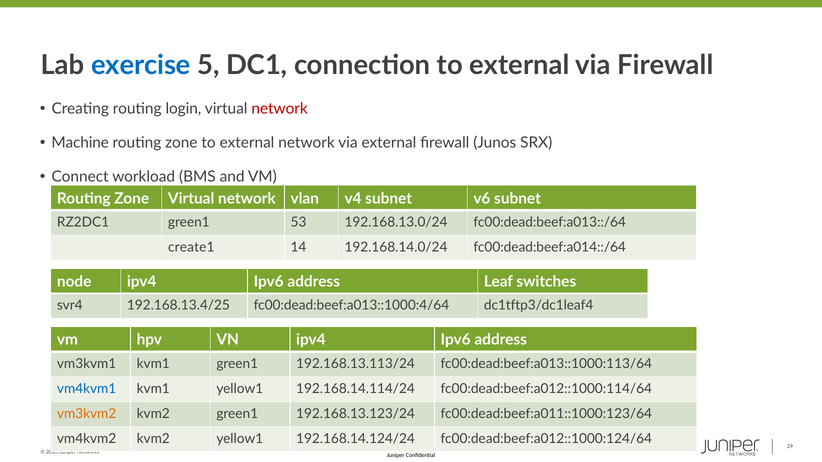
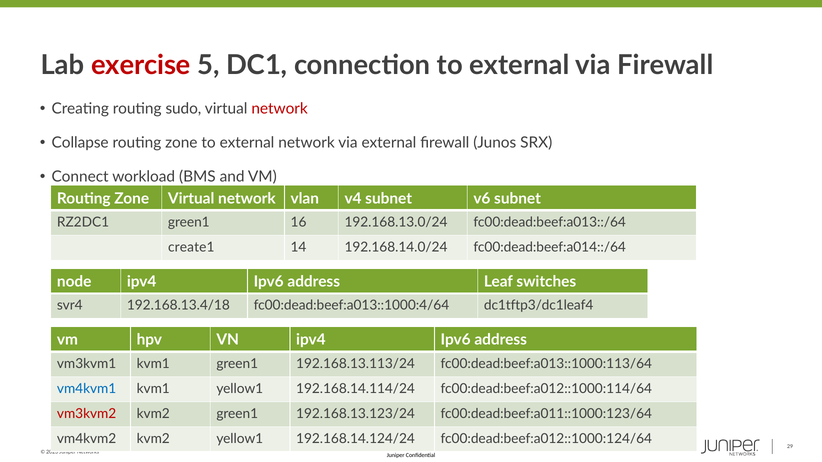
exercise colour: blue -> red (141, 65)
login: login -> sudo (183, 109)
Machine: Machine -> Collapse (80, 143)
53: 53 -> 16 (299, 222)
192.168.13.4/25: 192.168.13.4/25 -> 192.168.13.4/18 (178, 306)
vm3kvm2 colour: orange -> red (87, 414)
